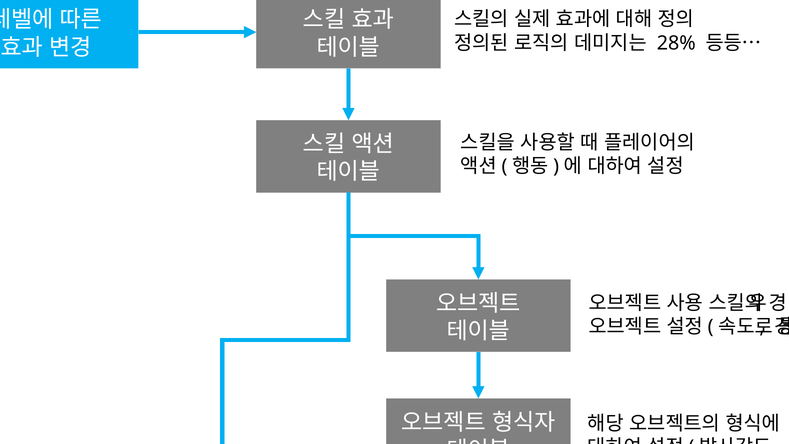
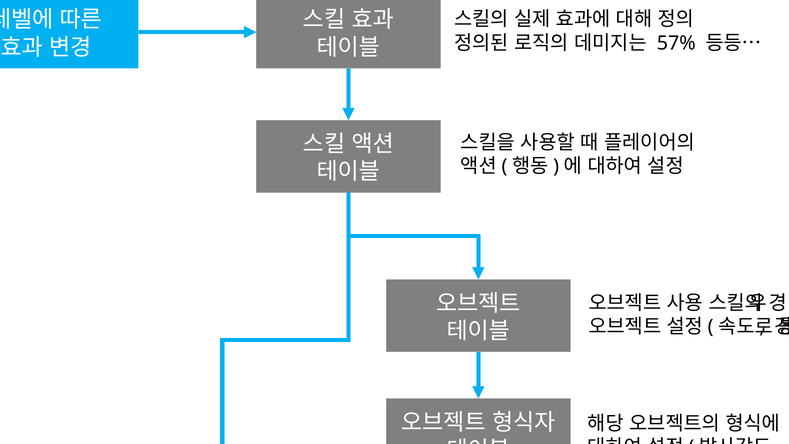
28%: 28% -> 57% (676, 43)
